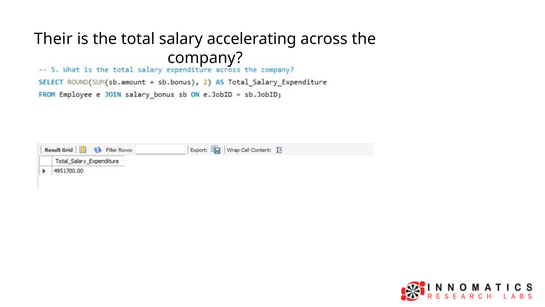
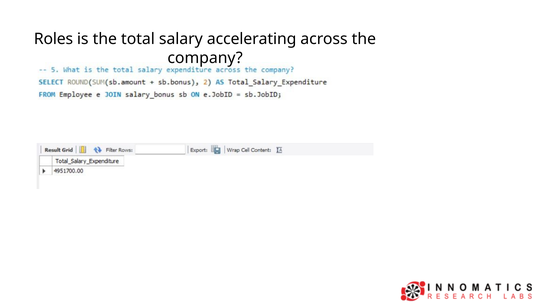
Their: Their -> Roles (53, 39)
